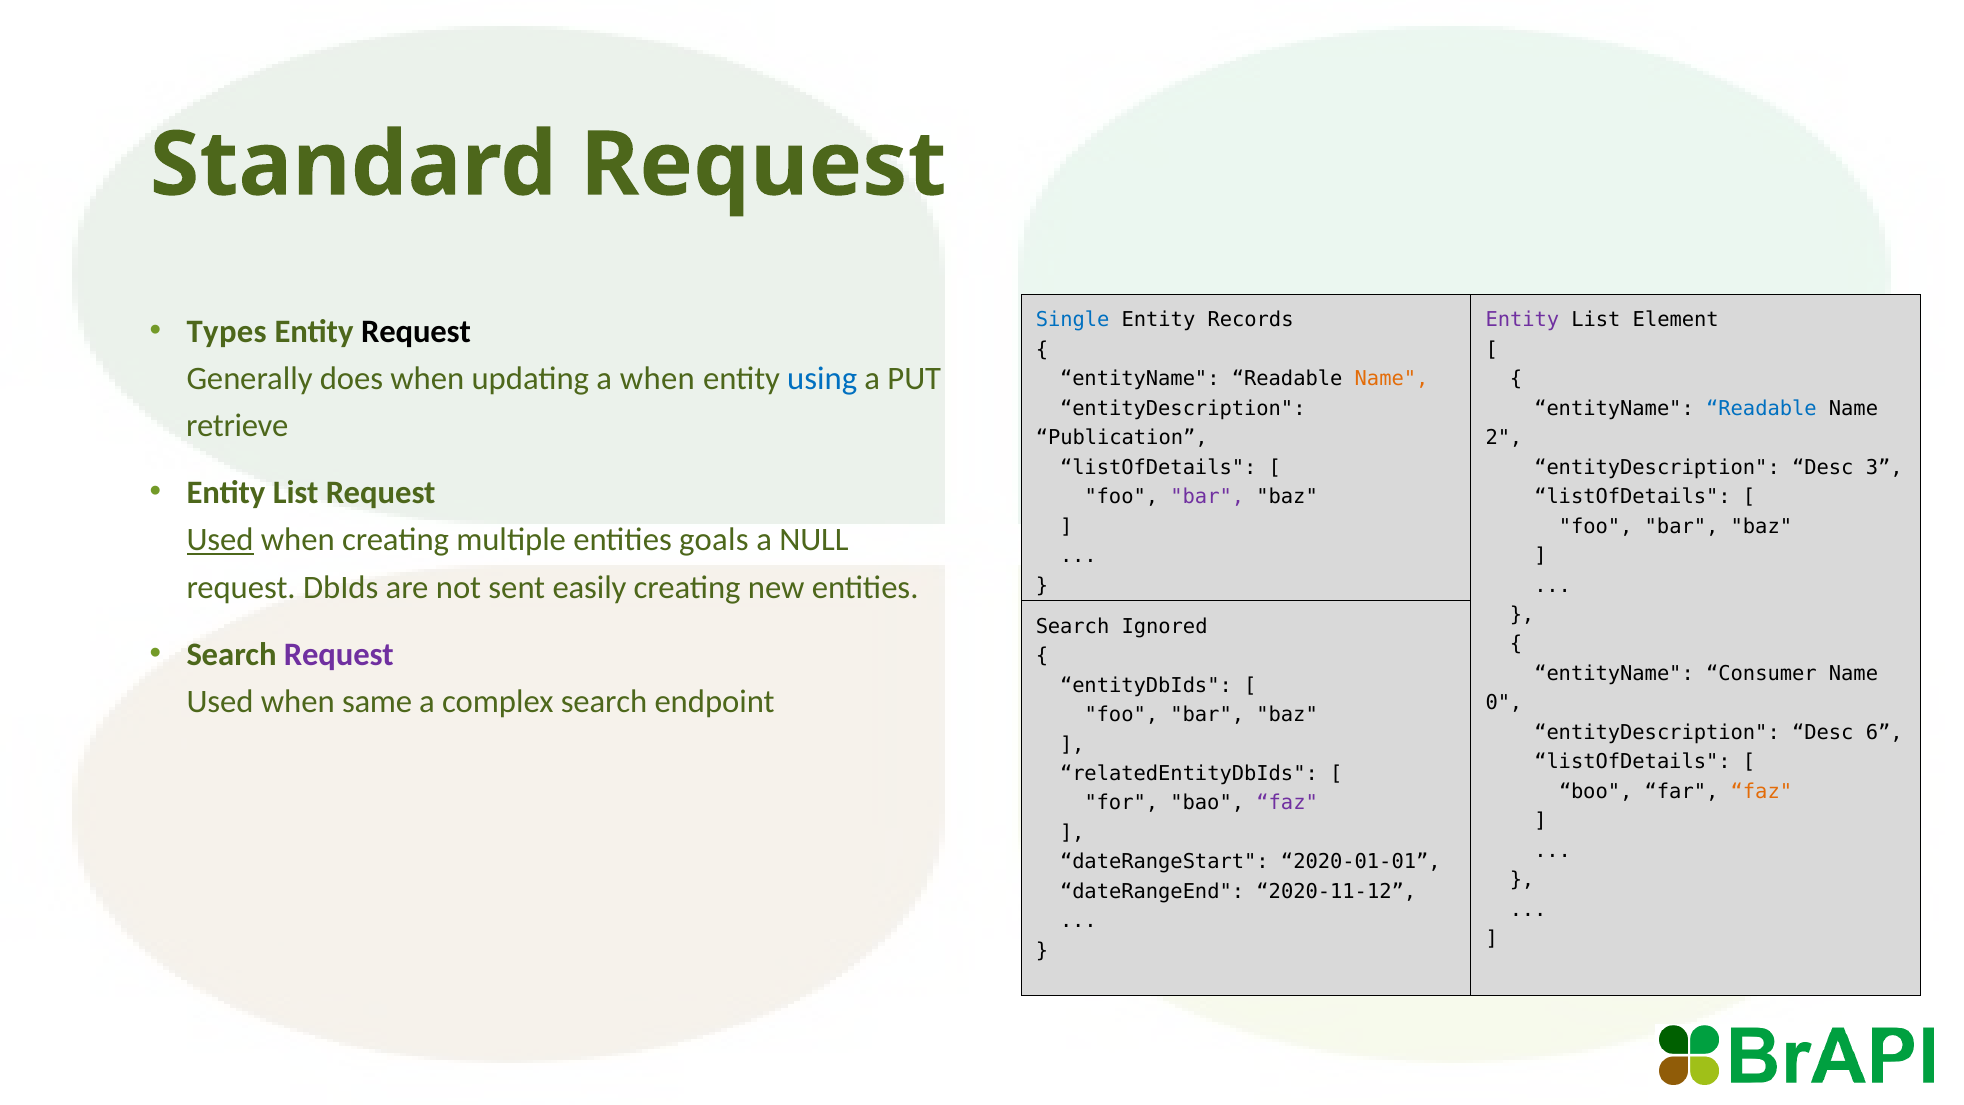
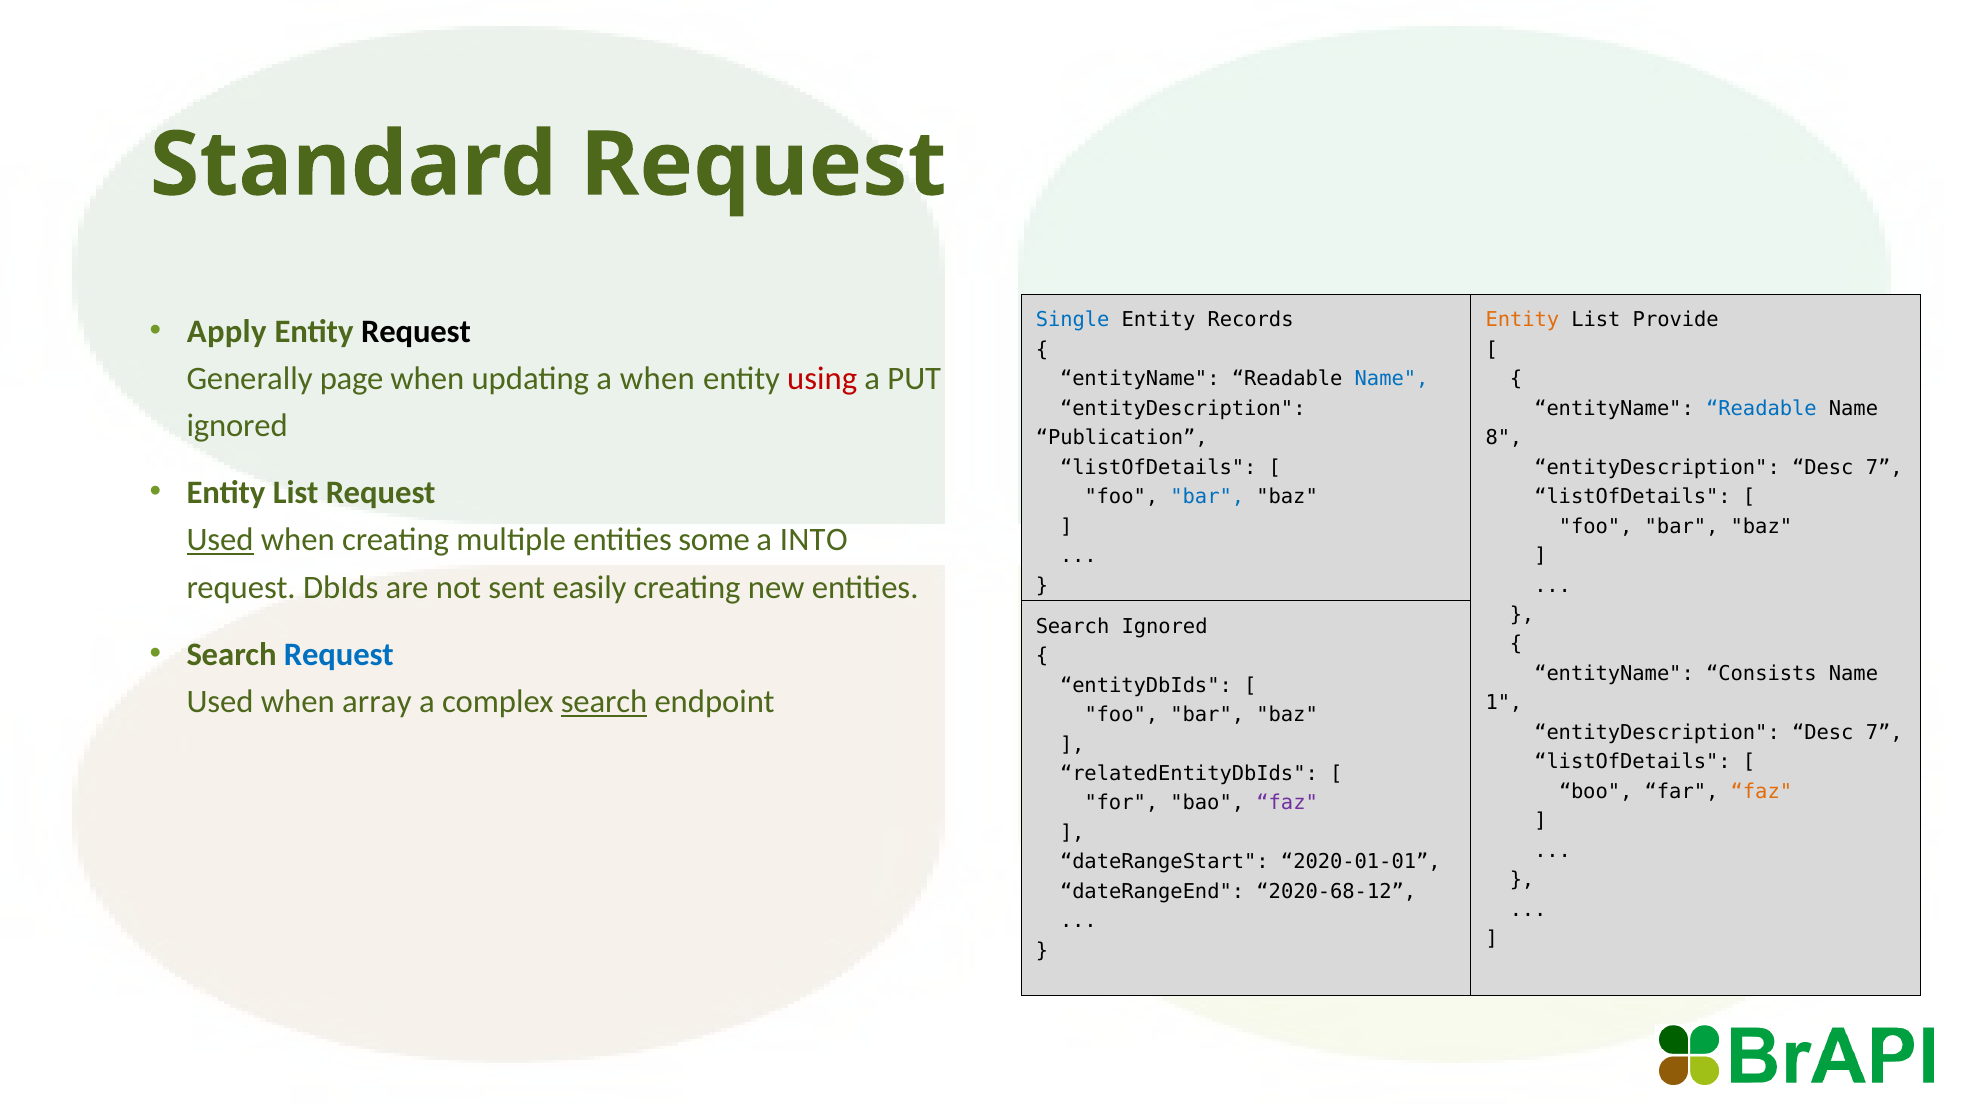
Entity colour: purple -> orange (1522, 320)
Element: Element -> Provide (1676, 320)
Types: Types -> Apply (227, 331)
does: does -> page (352, 378)
using colour: blue -> red (822, 378)
Name colour: orange -> blue (1392, 379)
retrieve: retrieve -> ignored (237, 425)
2: 2 -> 8 (1504, 438)
3: 3 -> 7 (1884, 467)
bar colour: purple -> blue (1207, 497)
goals: goals -> some (714, 540)
NULL: NULL -> INTO (814, 540)
Request colour: purple -> blue (339, 655)
Consumer: Consumer -> Consists (1761, 674)
same: same -> array (377, 702)
search underline: none -> present (604, 702)
0: 0 -> 1 (1504, 703)
6: 6 -> 7 (1884, 732)
2020-11-12: 2020-11-12 -> 2020-68-12 (1336, 891)
